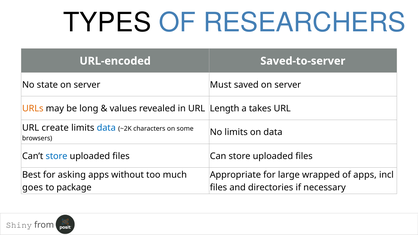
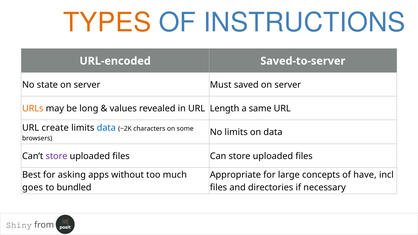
TYPES colour: black -> orange (107, 23)
RESEARCHERS: RESEARCHERS -> INSTRUCTIONS (304, 23)
takes: takes -> same (260, 109)
store colour: blue -> purple (57, 156)
wrapped: wrapped -> concepts (321, 175)
of apps: apps -> have (365, 175)
package: package -> bundled (74, 187)
